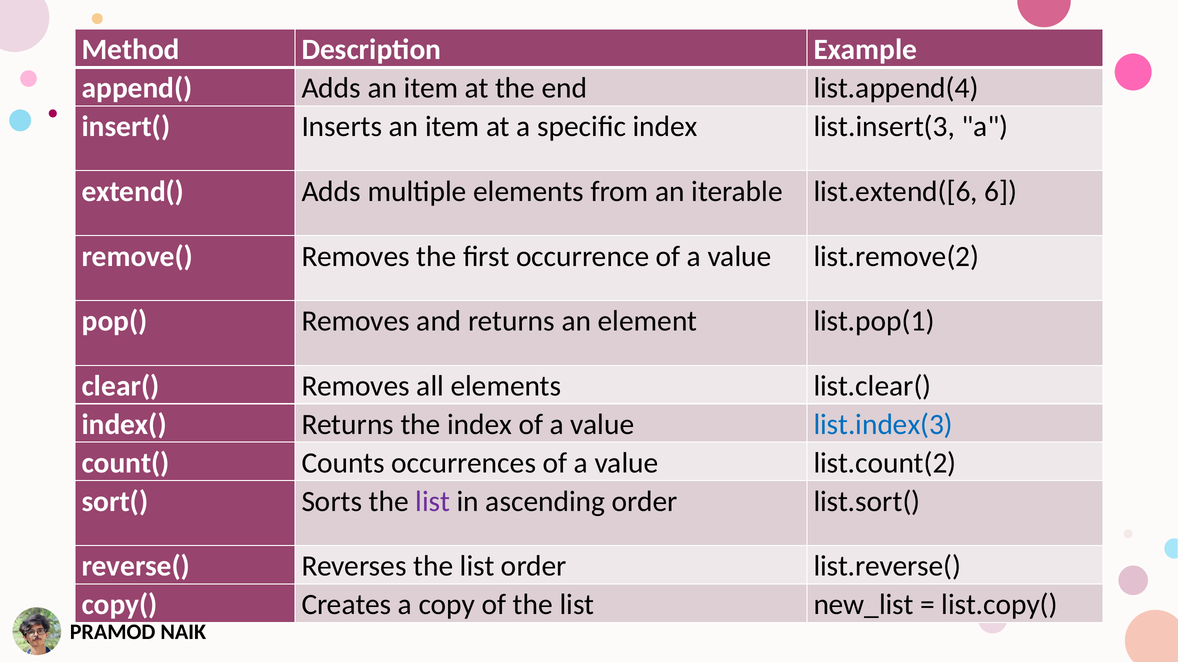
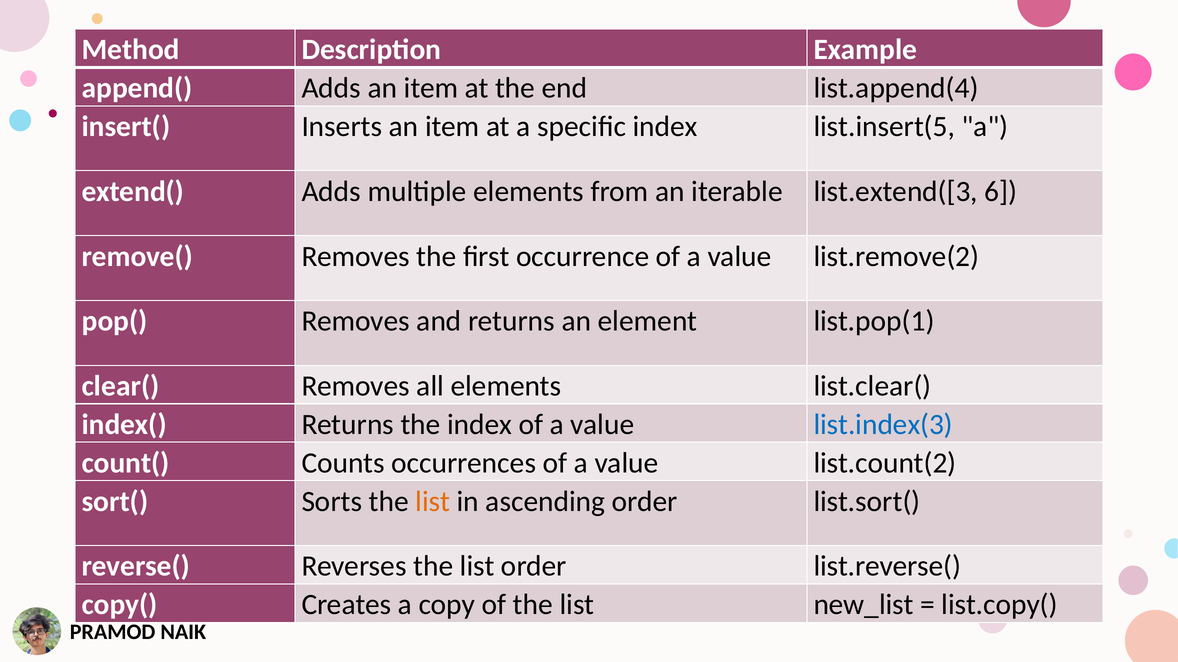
list.insert(3: list.insert(3 -> list.insert(5 (884, 127)
list.extend([6: list.extend([6 -> list.extend([3 (896, 192)
list colour: purple -> orange (433, 502)
